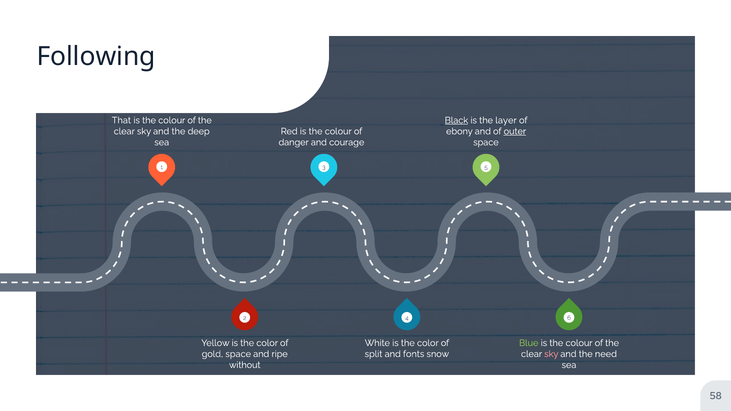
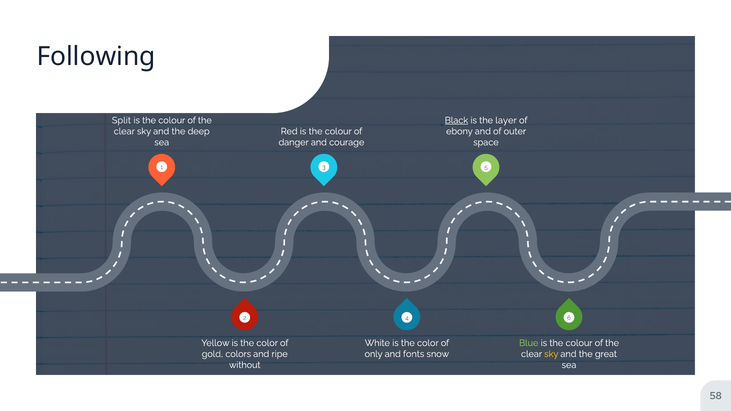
That: That -> Split (121, 120)
outer underline: present -> none (515, 131)
gold space: space -> colors (238, 354)
split: split -> only (374, 354)
sky colour: pink -> yellow (551, 354)
need: need -> great (606, 354)
